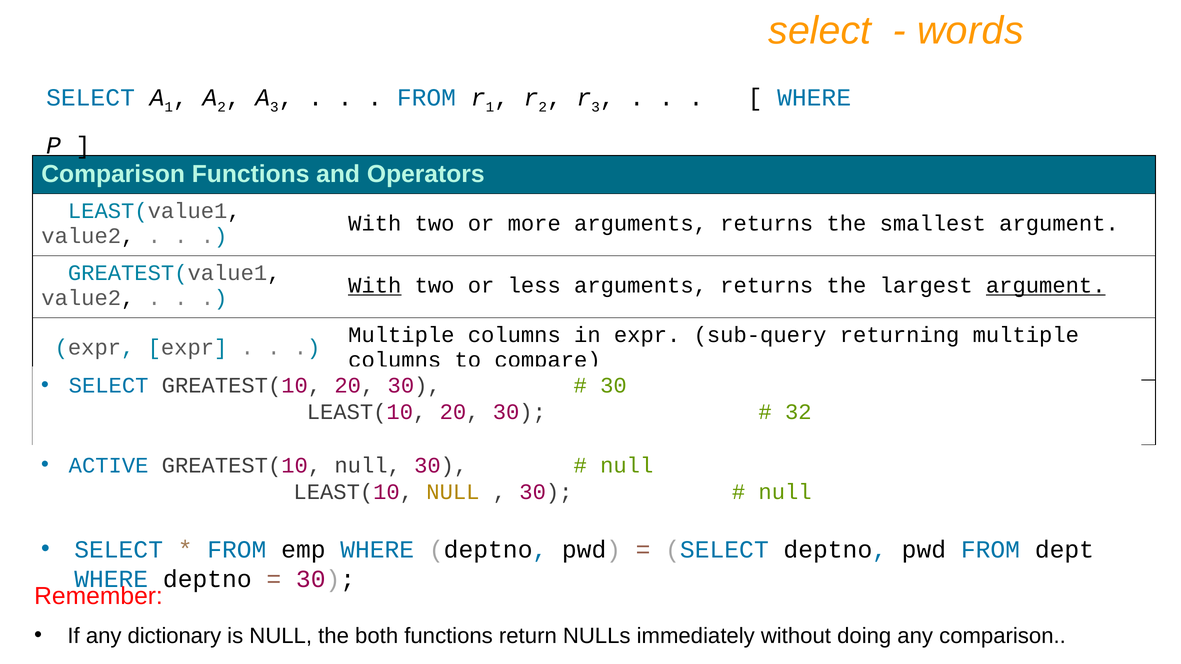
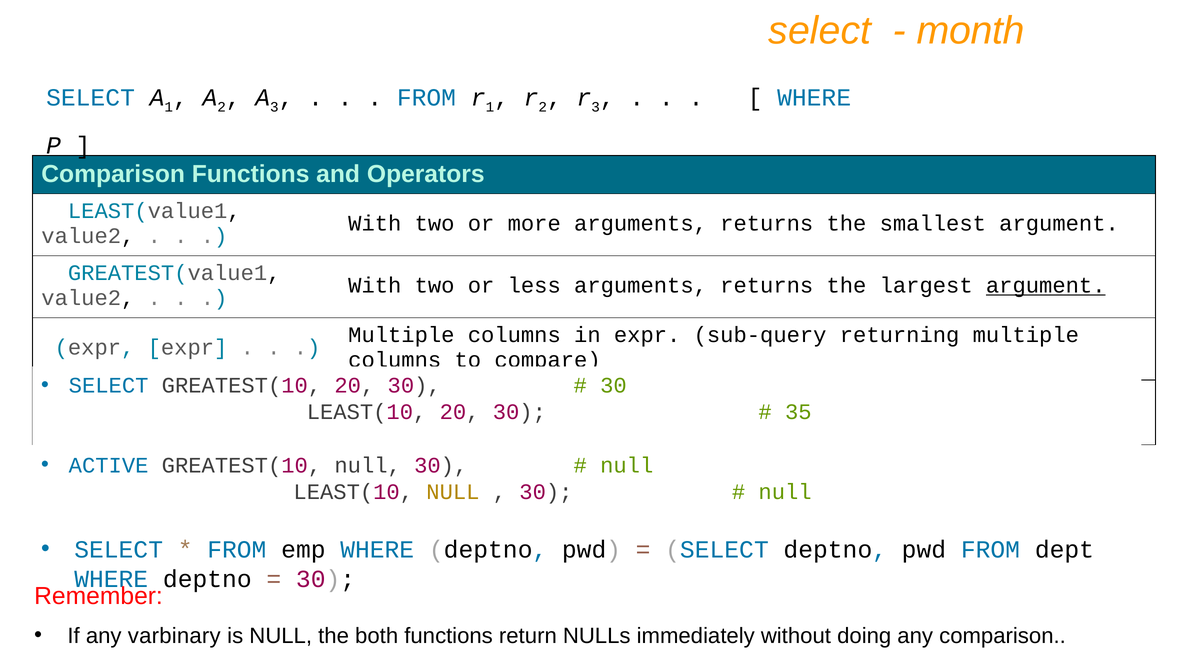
words: words -> month (971, 31)
With underline: present -> none (375, 286)
32: 32 -> 35 (798, 412)
dictionary: dictionary -> varbinary (174, 636)
